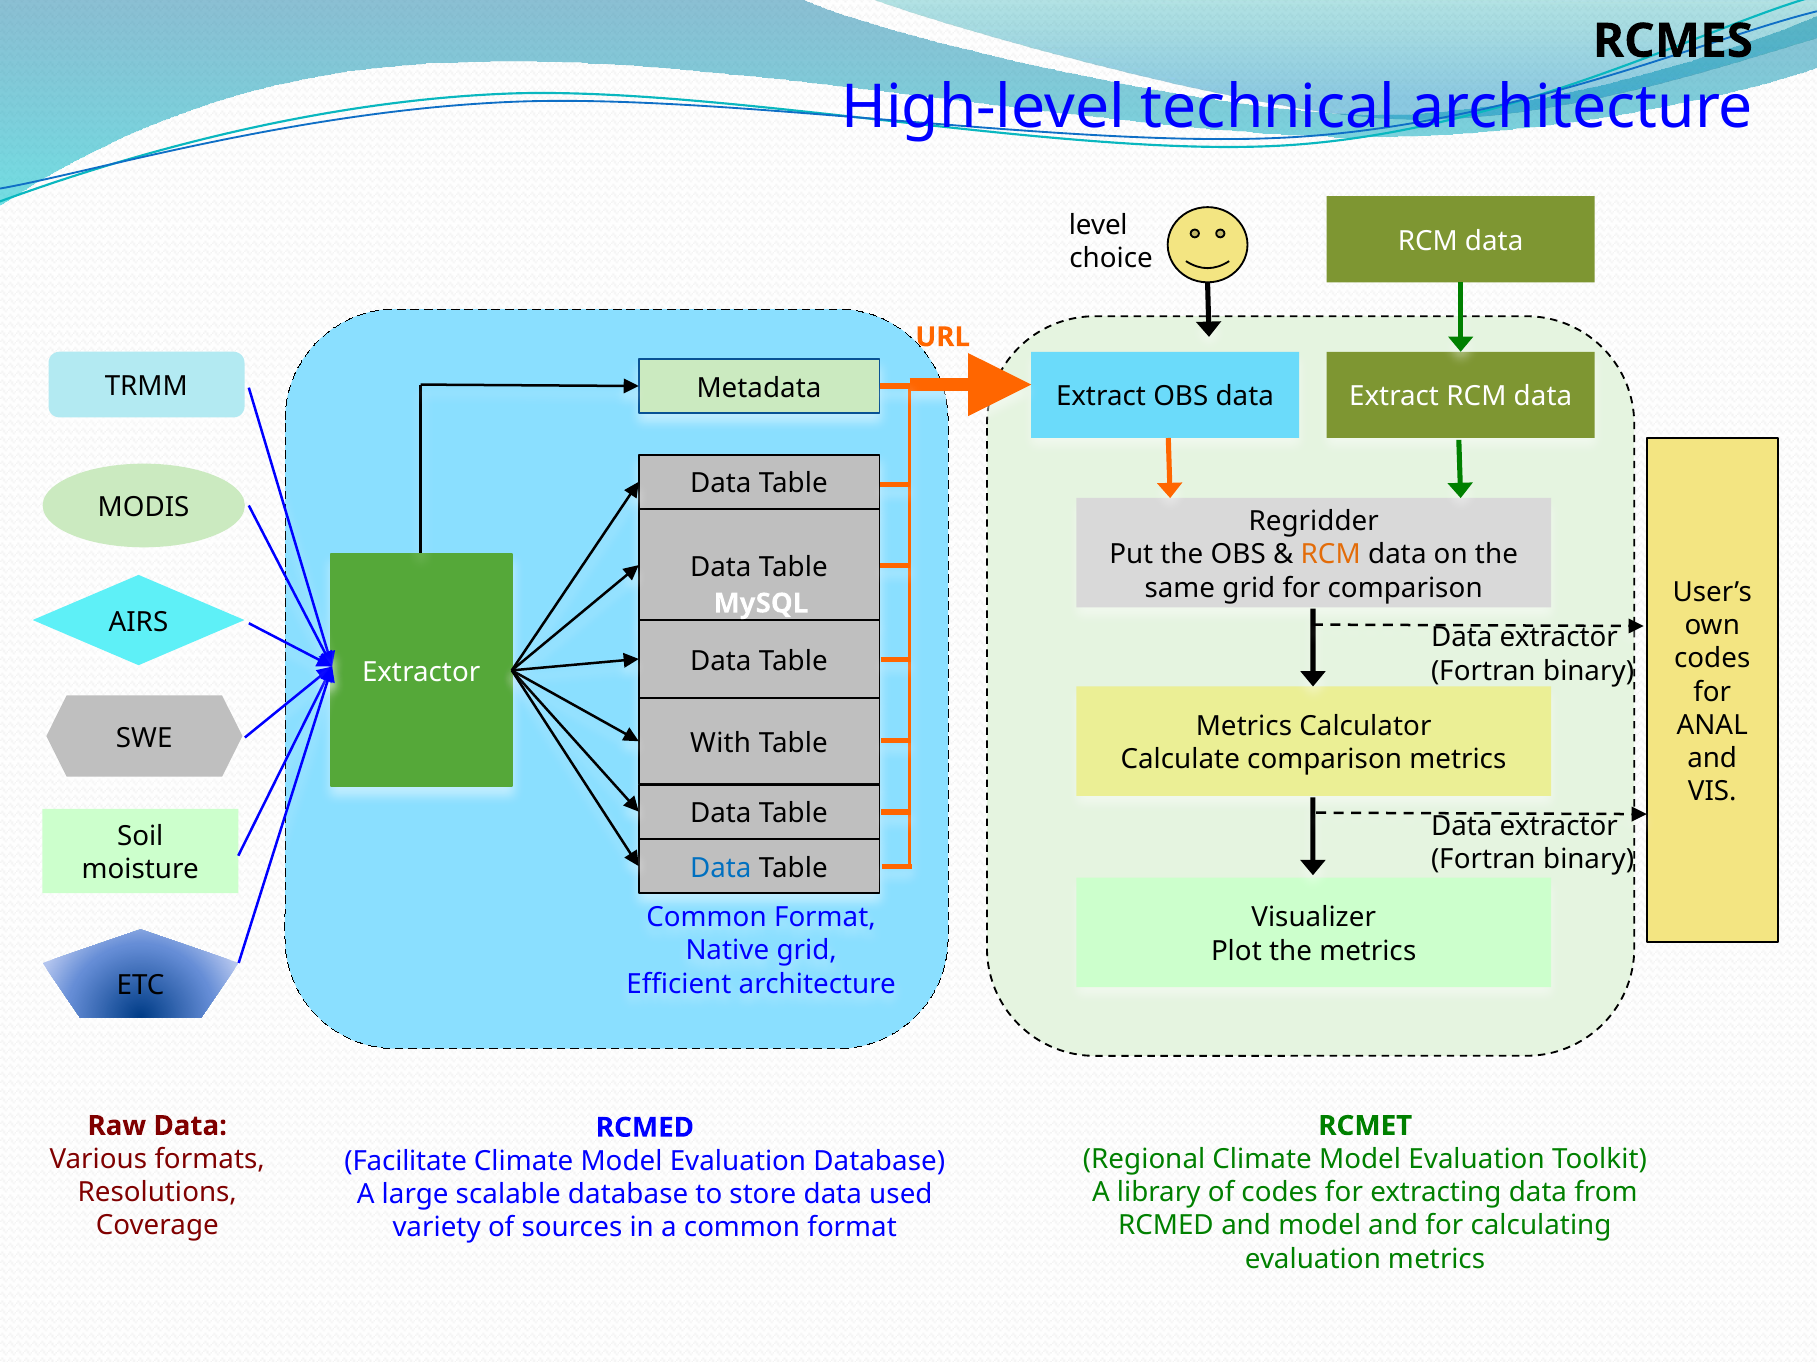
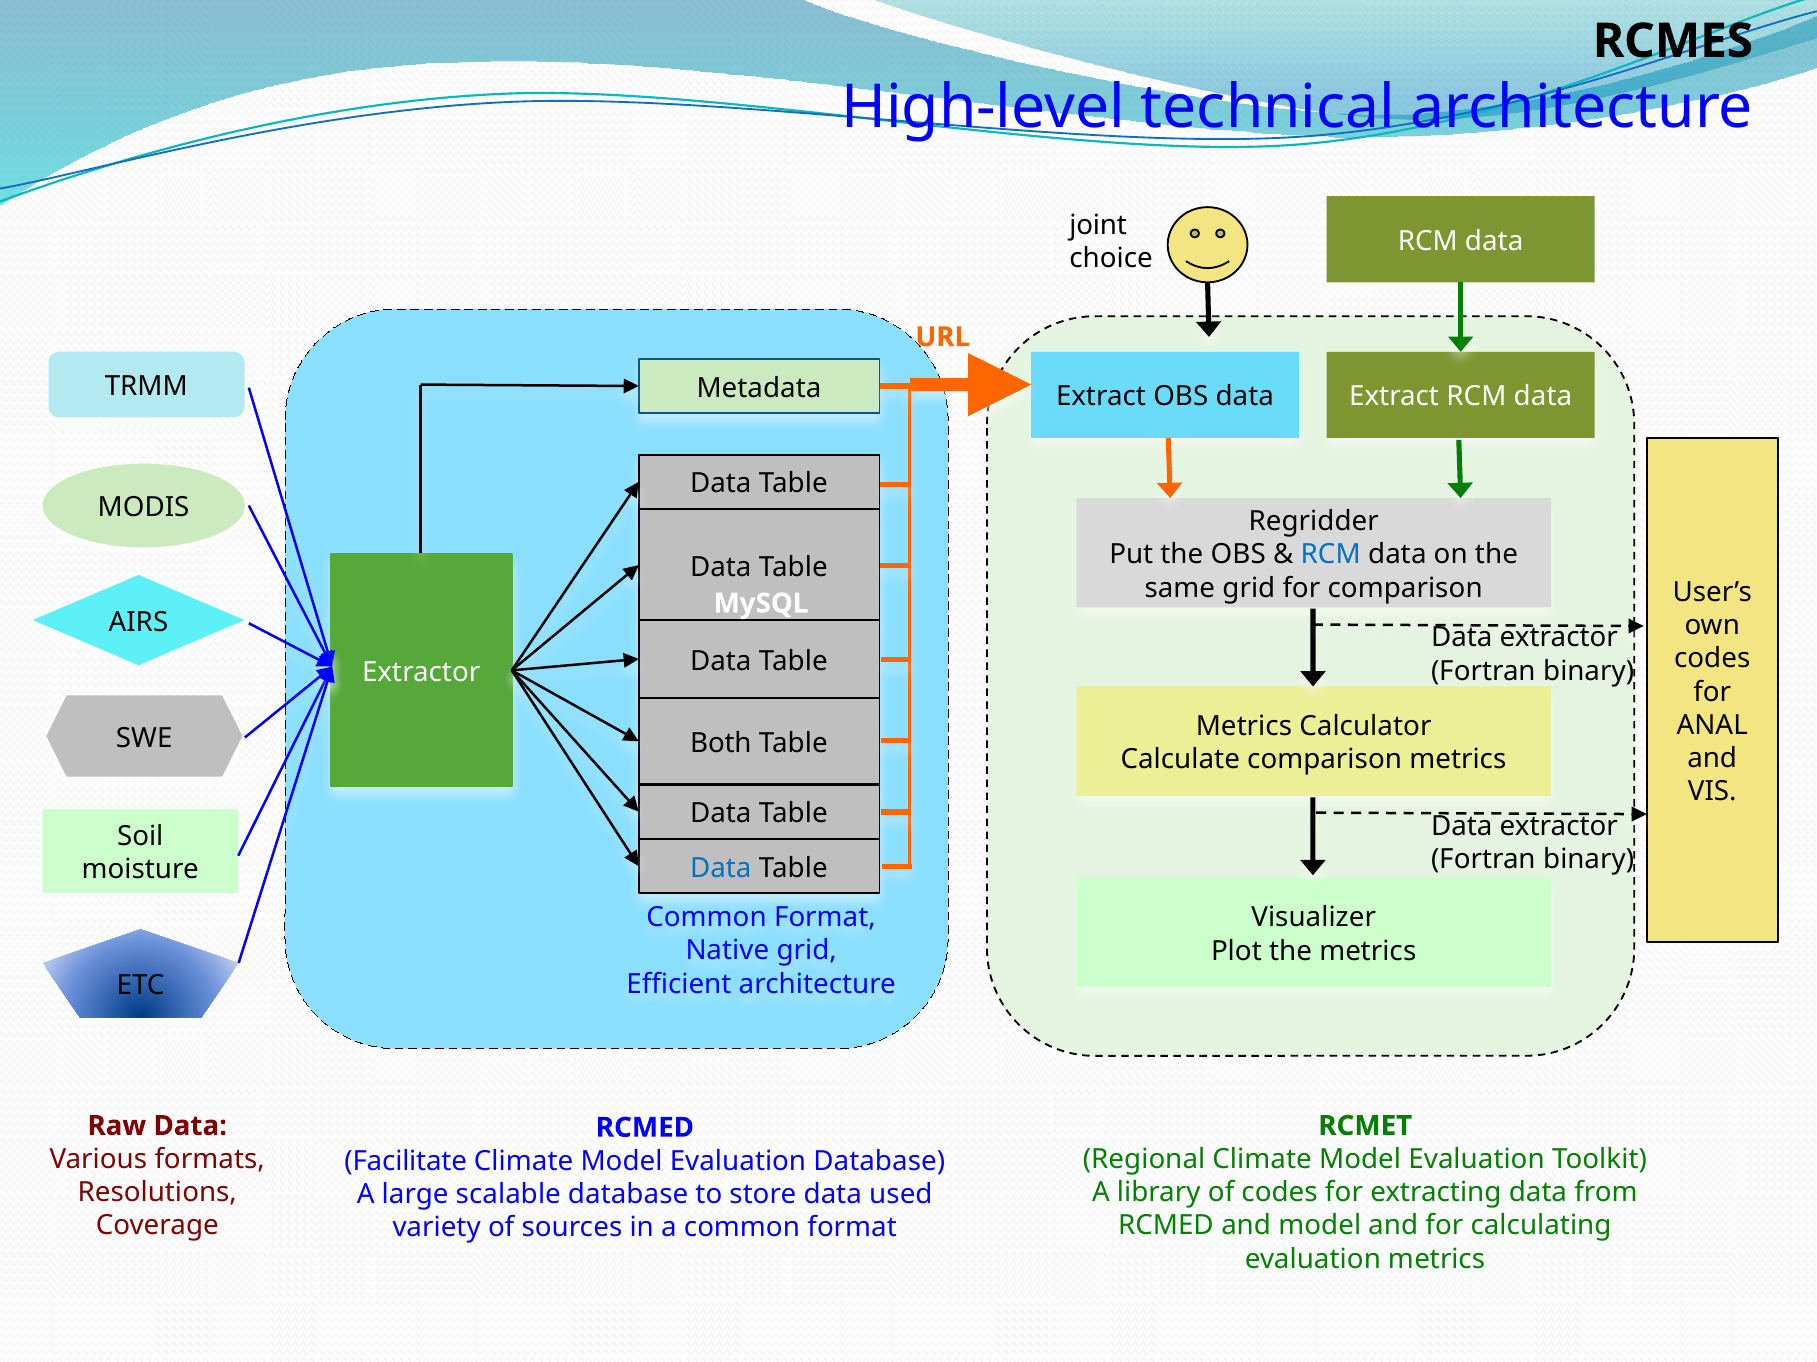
level: level -> joint (1098, 225)
RCM colour: orange -> blue (1331, 555)
With: With -> Both (721, 744)
